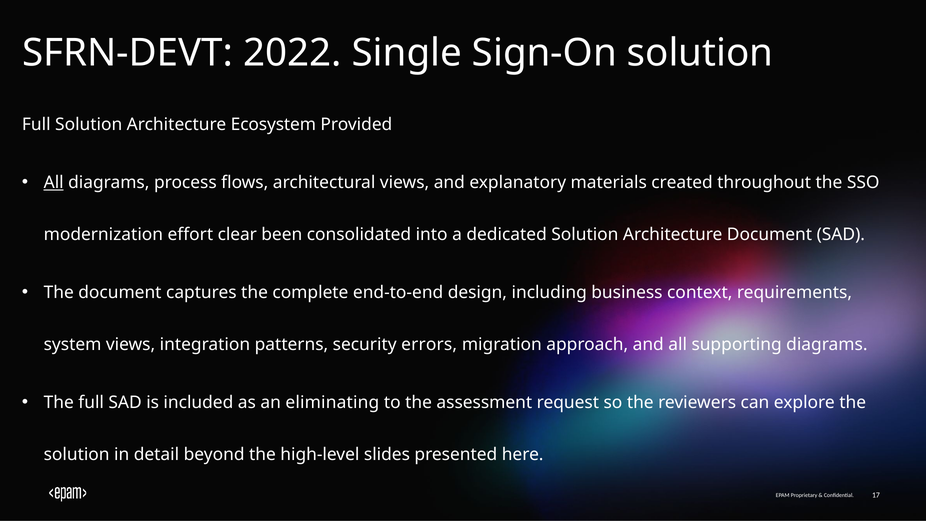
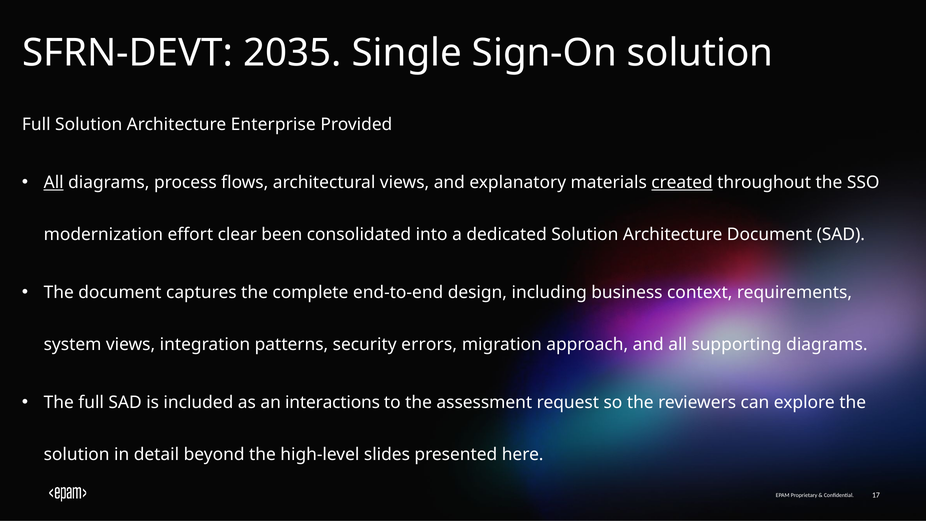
2022: 2022 -> 2035 (292, 53)
Ecosystem: Ecosystem -> Enterprise (273, 124)
created underline: none -> present (682, 182)
eliminating: eliminating -> interactions (333, 402)
